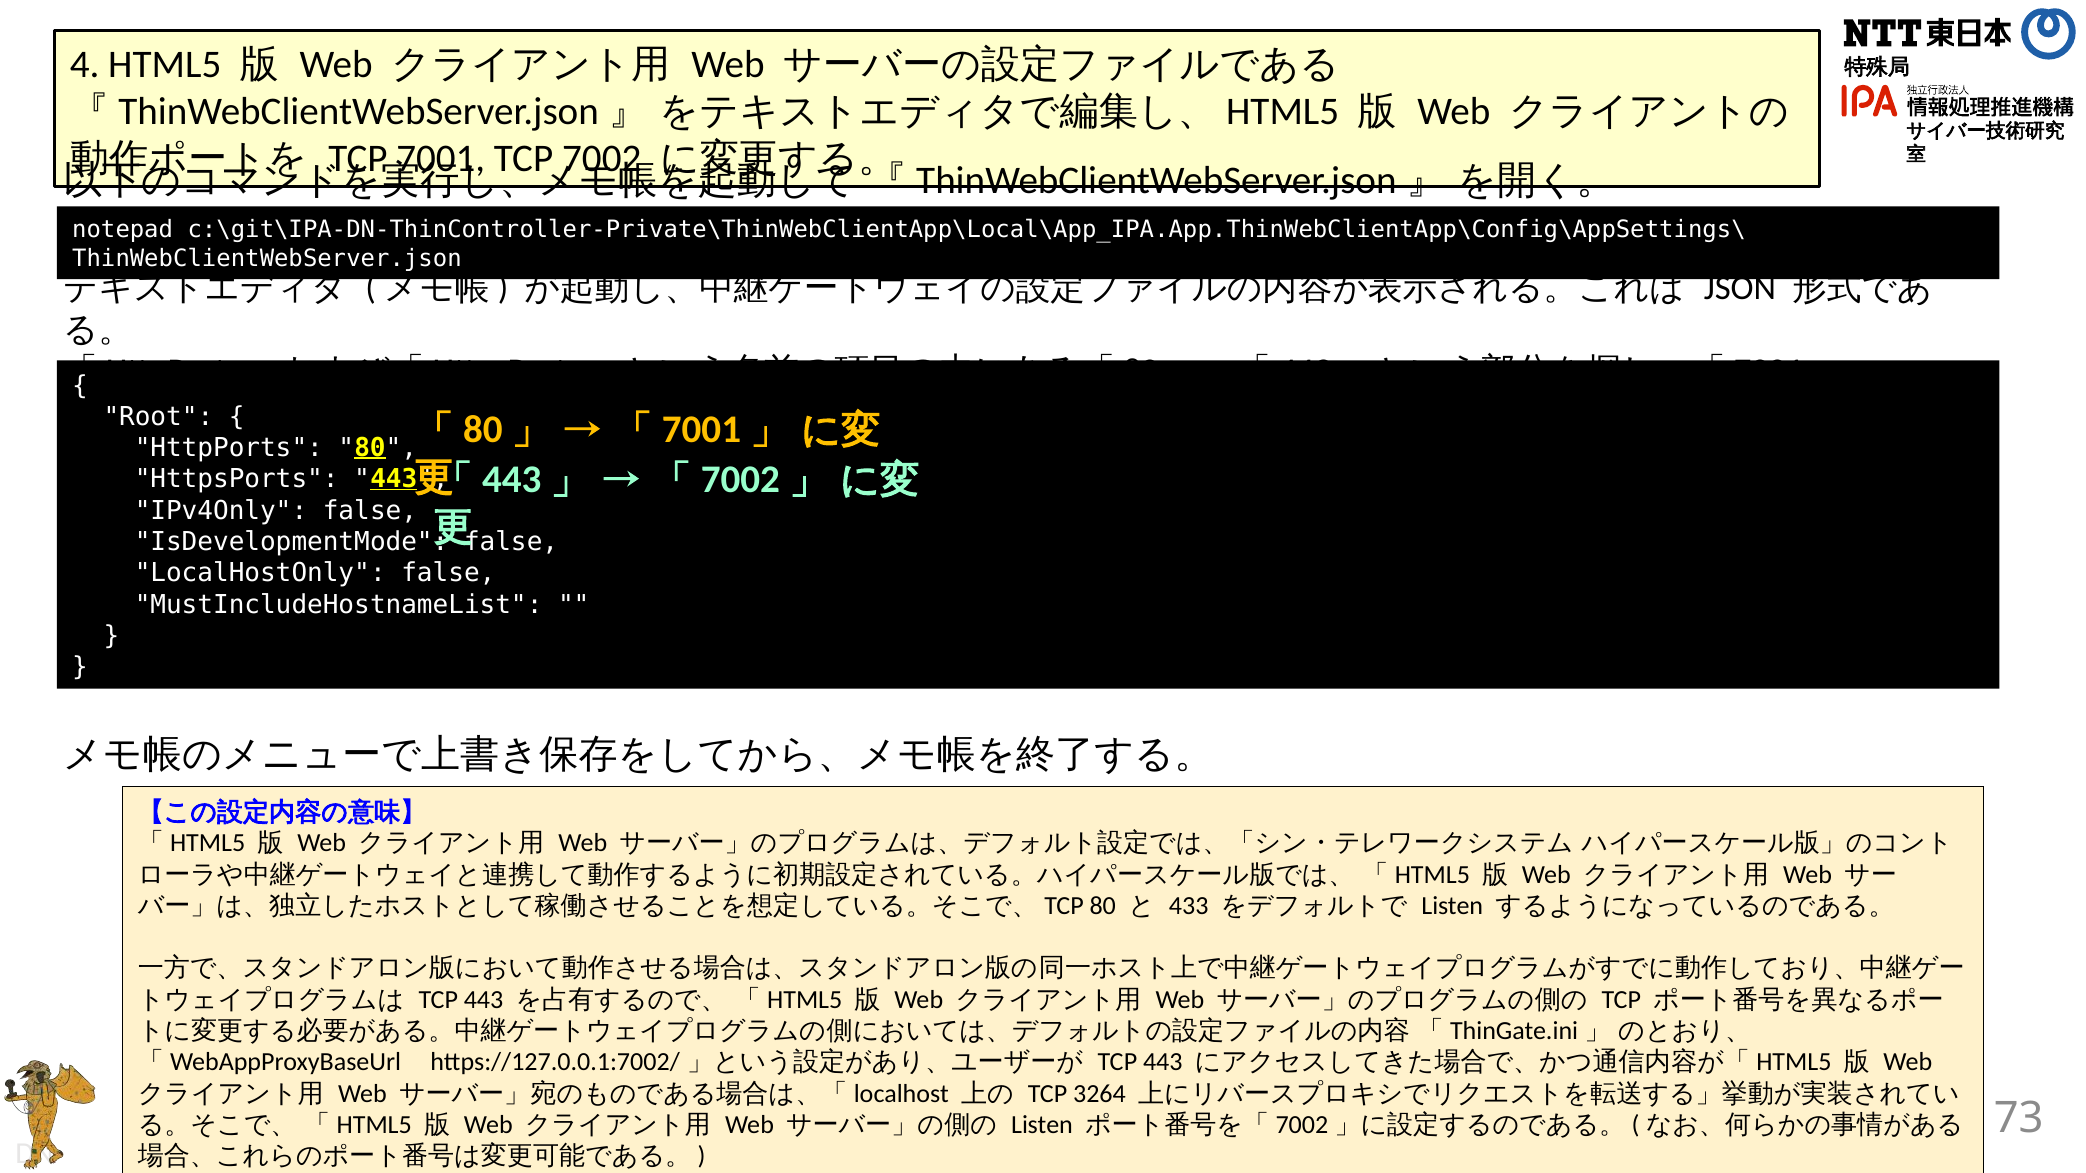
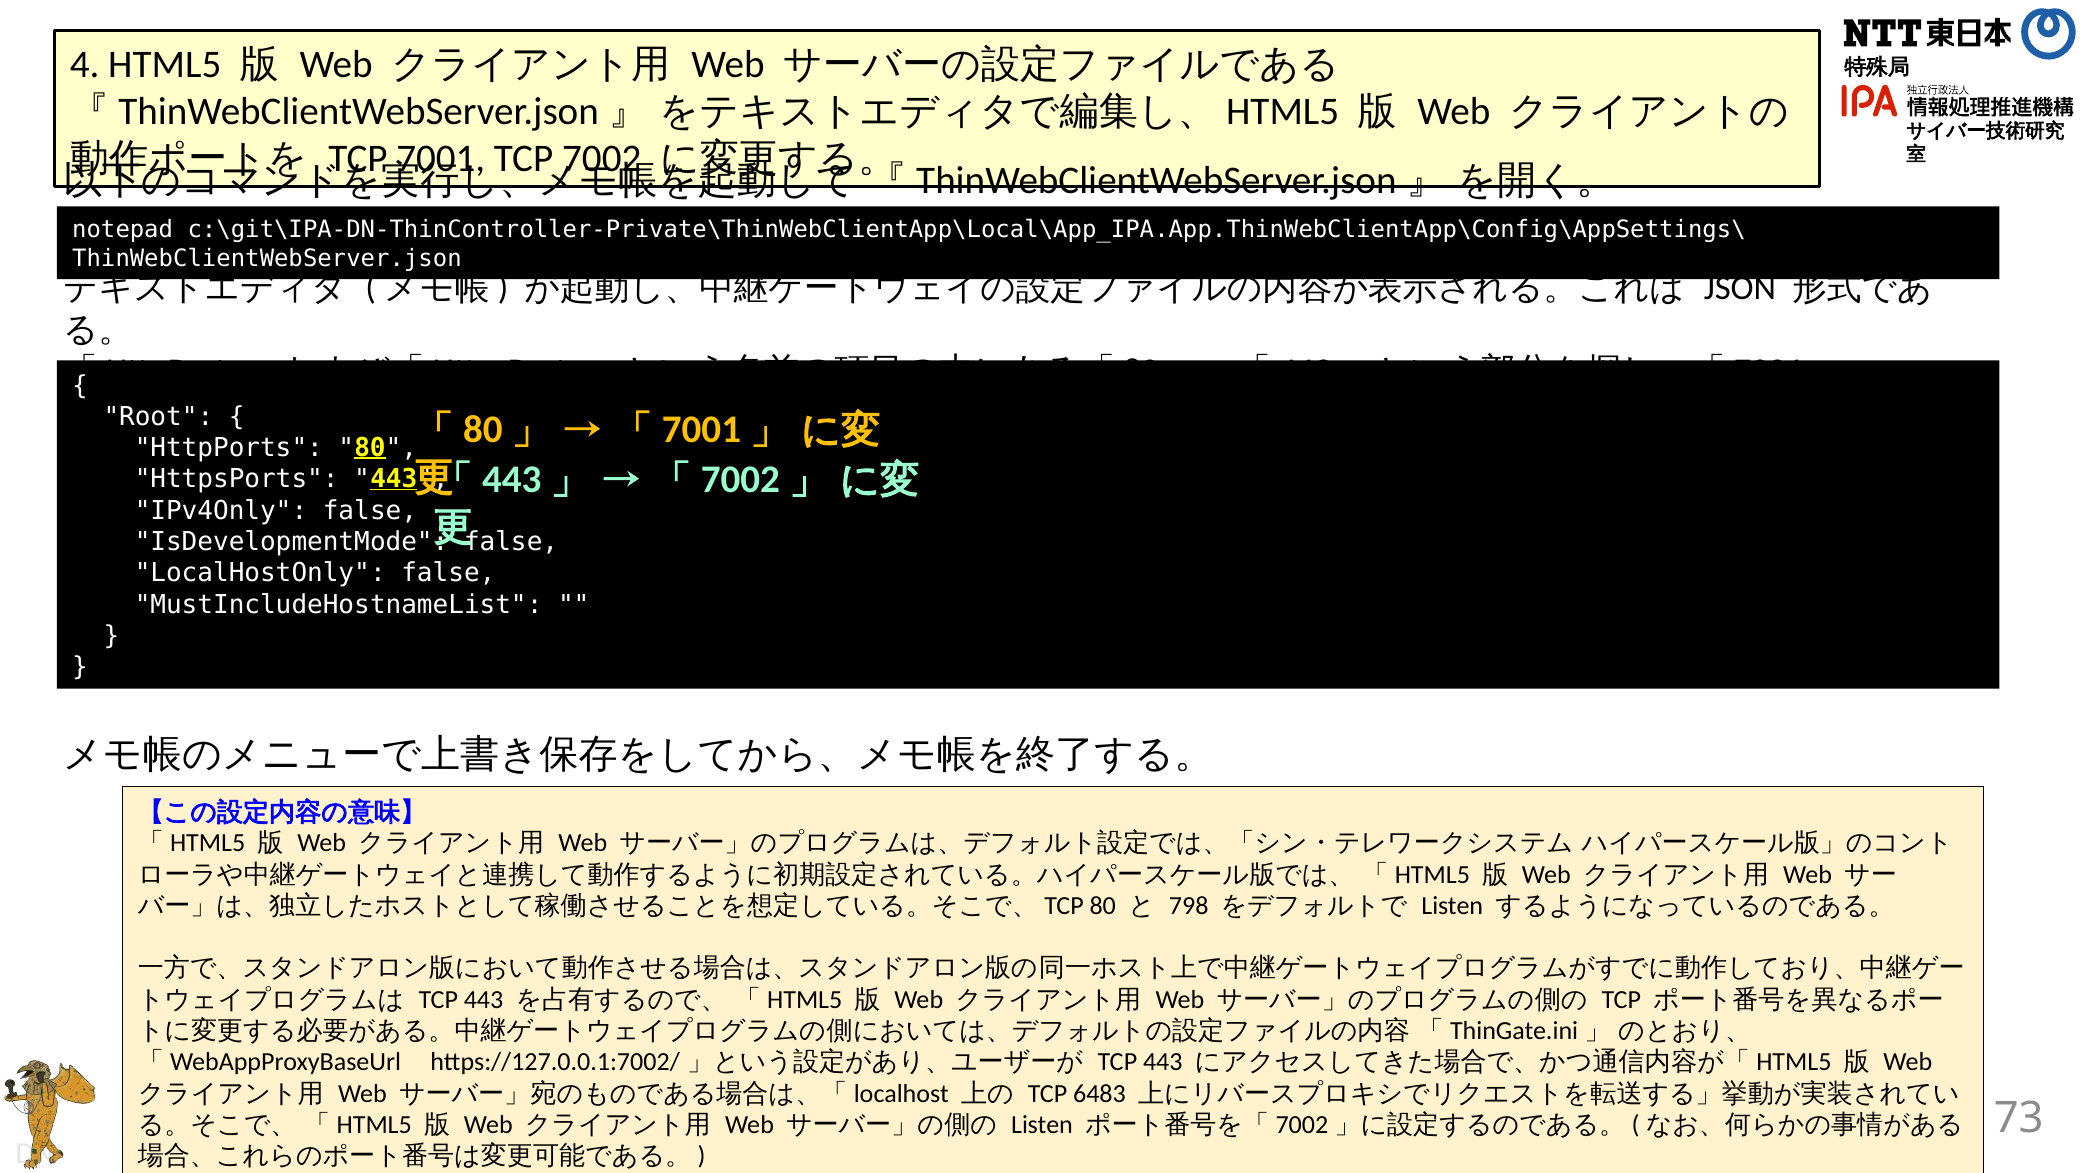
433: 433 -> 798 (1189, 906)
3264: 3264 -> 6483 (1099, 1094)
